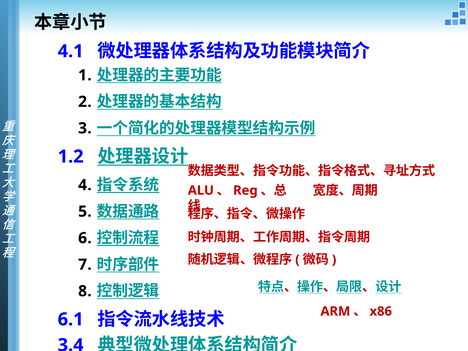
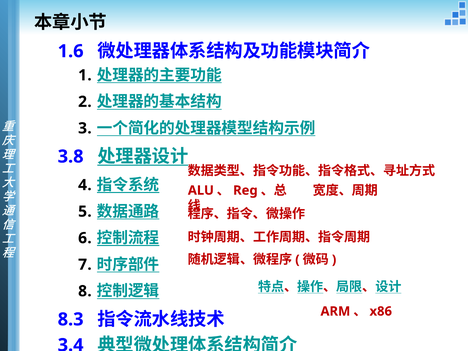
4.1: 4.1 -> 1.6 (71, 51)
1.2: 1.2 -> 3.8 (71, 157)
6.1: 6.1 -> 8.3 (71, 319)
